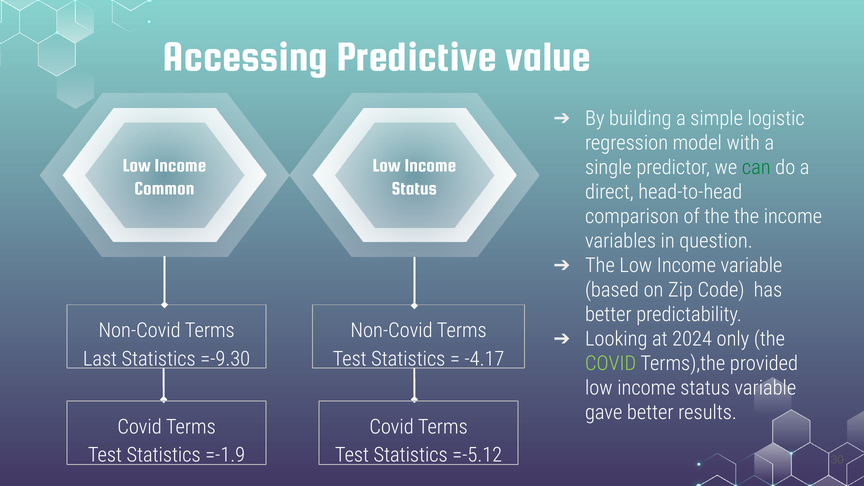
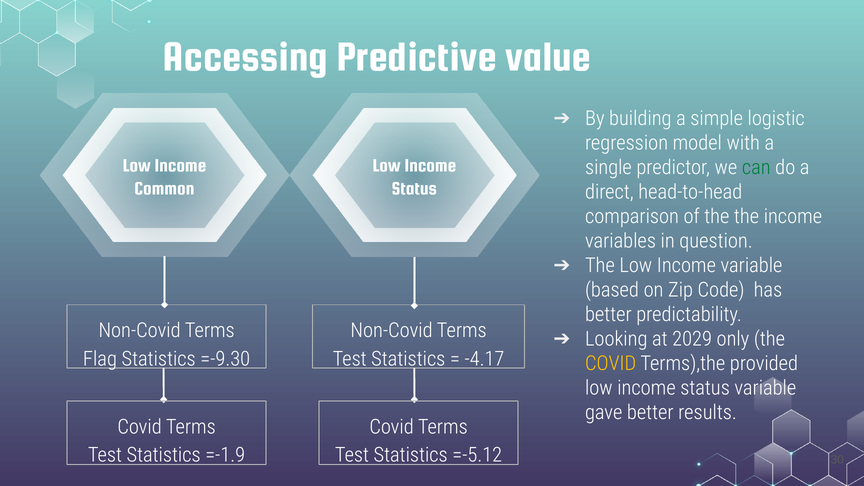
2024: 2024 -> 2029 (692, 339)
Last: Last -> Flag (100, 359)
COVID colour: light green -> yellow (611, 363)
